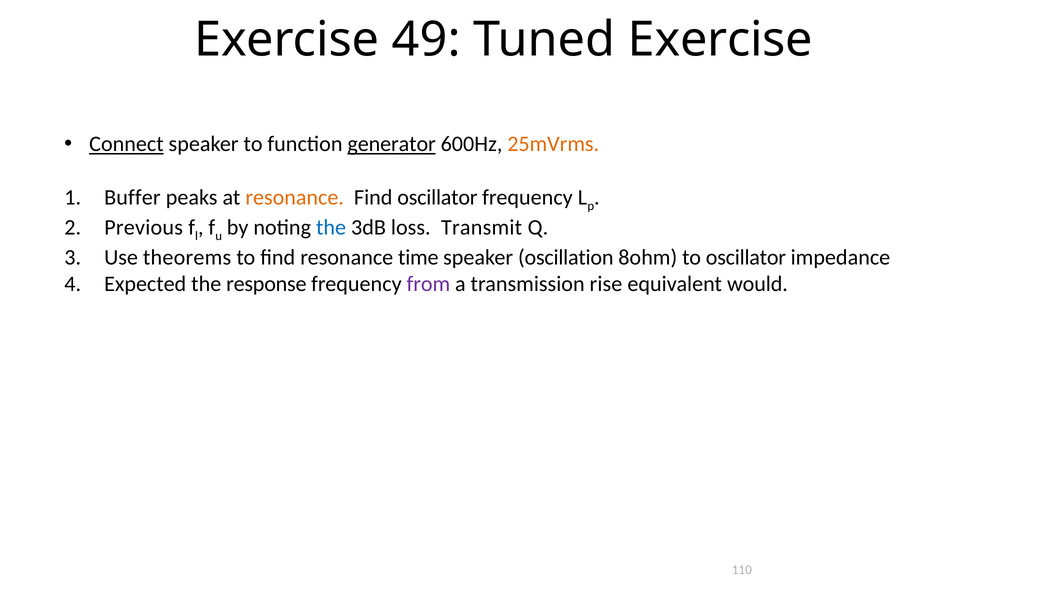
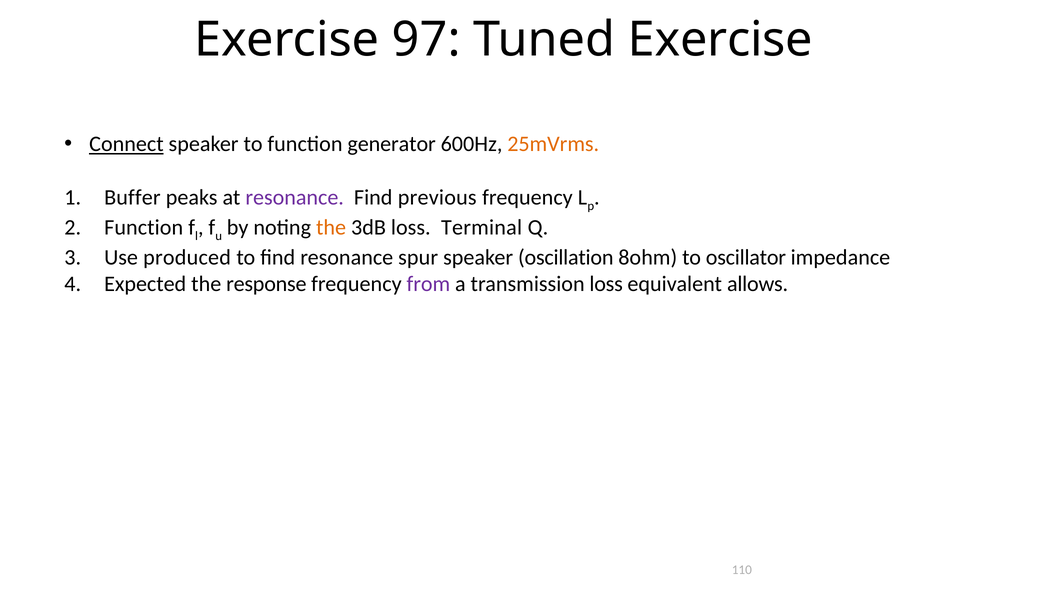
49: 49 -> 97 (426, 40)
generator underline: present -> none (392, 144)
resonance colour: orange -> purple (295, 197)
Find oscillator: oscillator -> previous (437, 197)
Previous: Previous -> Function (144, 227)
the colour: blue -> orange (331, 227)
Transmit: Transmit -> Terminal (482, 227)
theorems: theorems -> produced (187, 258)
time: time -> spur (418, 258)
transmission rise: rise -> loss (606, 284)
would: would -> allows (758, 284)
